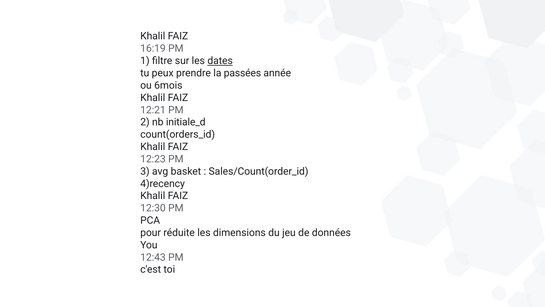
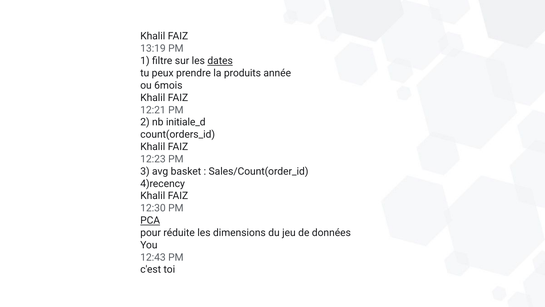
16:19: 16:19 -> 13:19 (153, 48)
passées: passées -> produits (242, 73)
PCA underline: none -> present (150, 220)
